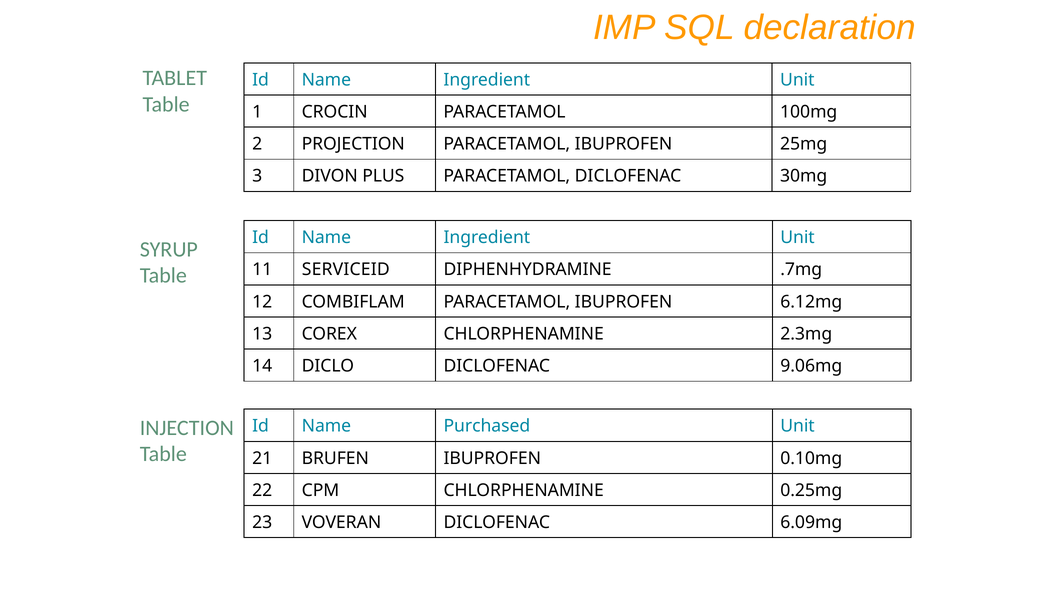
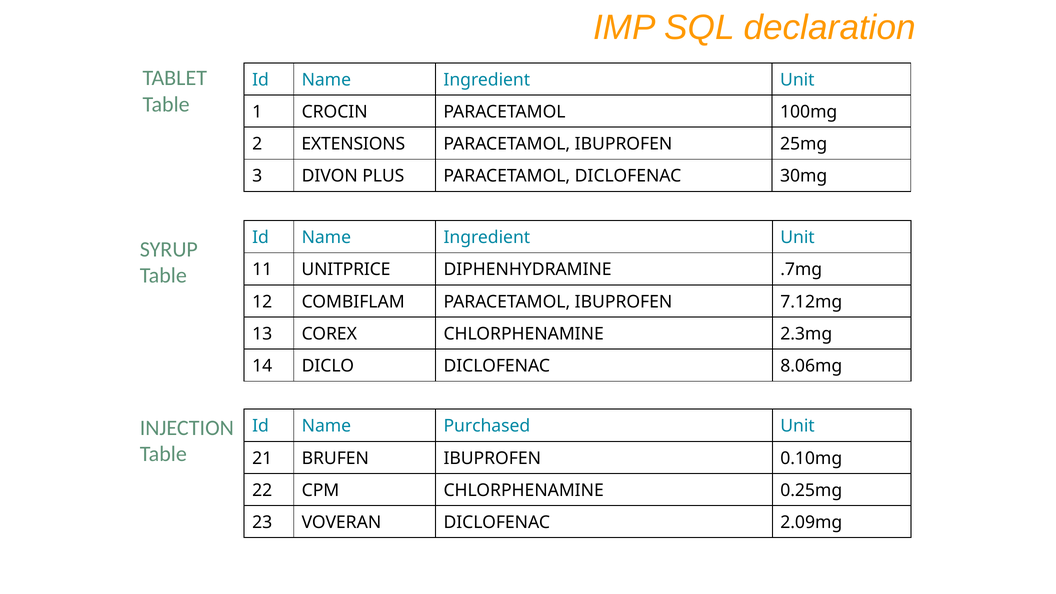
PROJECTION: PROJECTION -> EXTENSIONS (353, 144)
SERVICEID: SERVICEID -> UNITPRICE (346, 270)
6.12mg: 6.12mg -> 7.12mg (811, 302)
9.06mg: 9.06mg -> 8.06mg (811, 366)
6.09mg: 6.09mg -> 2.09mg (811, 522)
